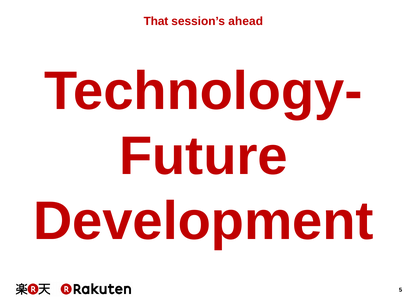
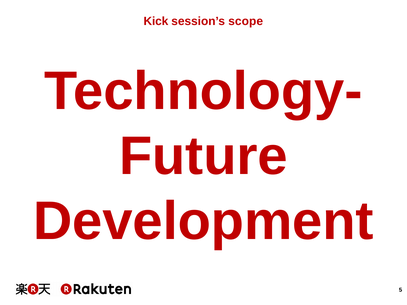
That: That -> Kick (156, 21)
ahead: ahead -> scope (246, 21)
